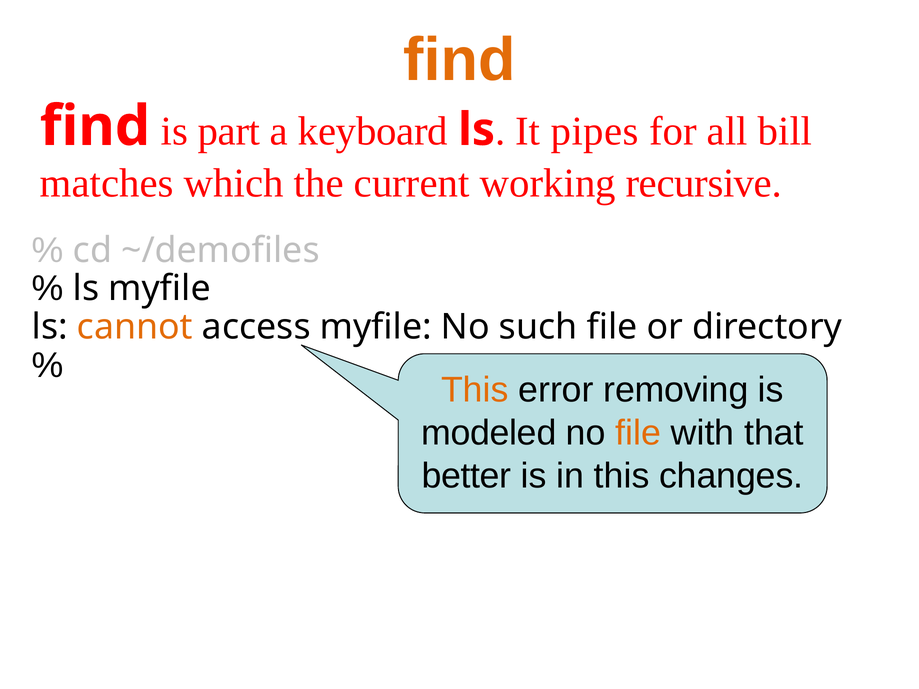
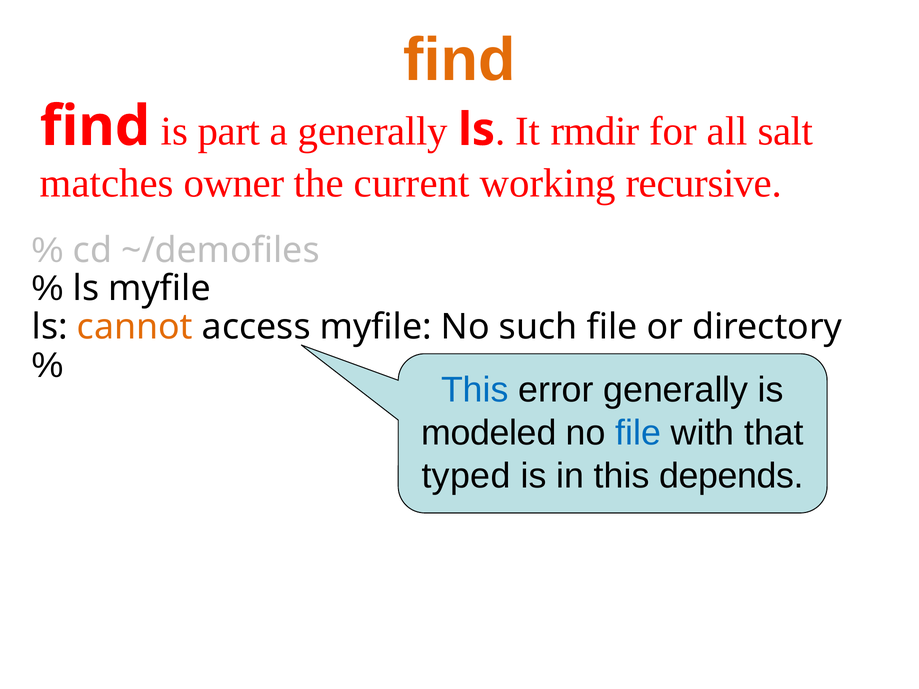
a keyboard: keyboard -> generally (373, 131)
pipes: pipes -> rmdir (595, 131)
bill: bill -> salt (785, 131)
which: which -> owner (234, 184)
This colour: orange -> blue (475, 390)
error removing: removing -> generally (676, 390)
file colour: orange -> blue (638, 433)
better: better -> typed (466, 476)
changes: changes -> depends (731, 476)
